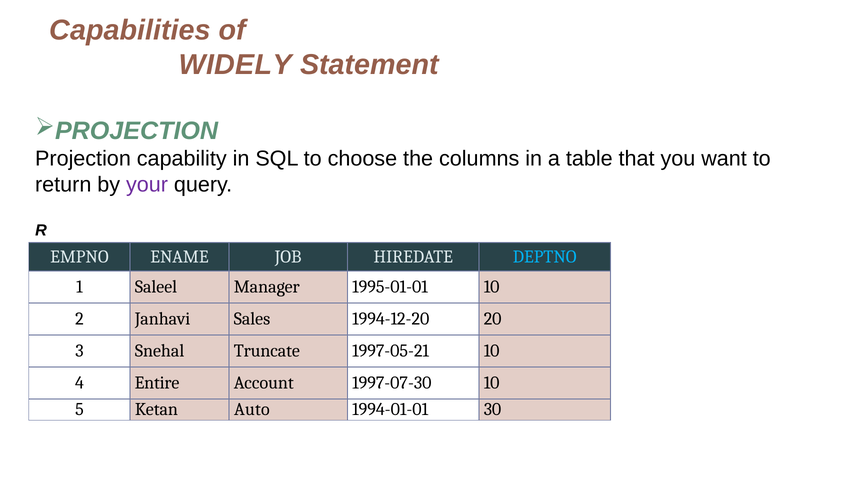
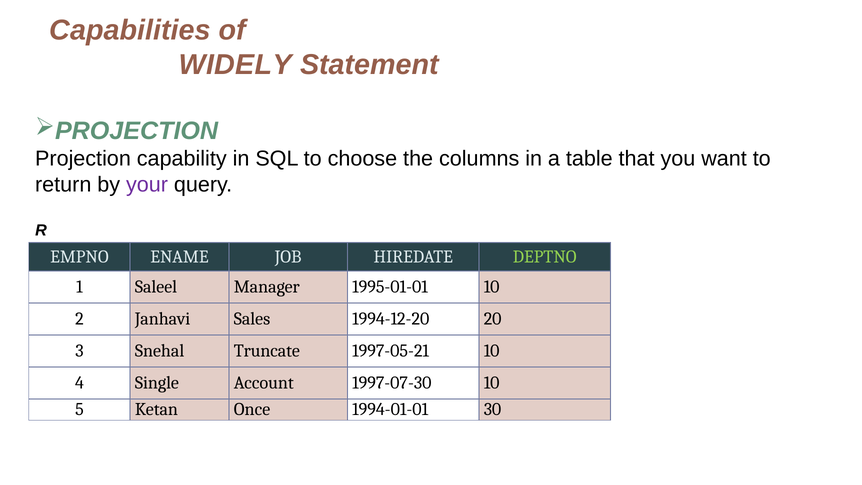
DEPTNO colour: light blue -> light green (545, 257)
Entire: Entire -> Single (157, 383)
Auto: Auto -> Once (252, 409)
